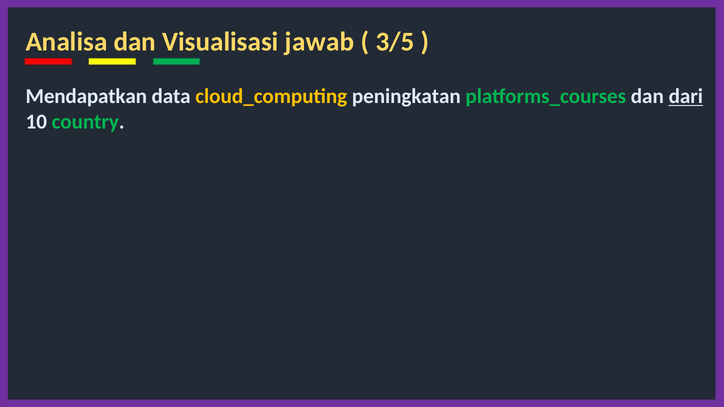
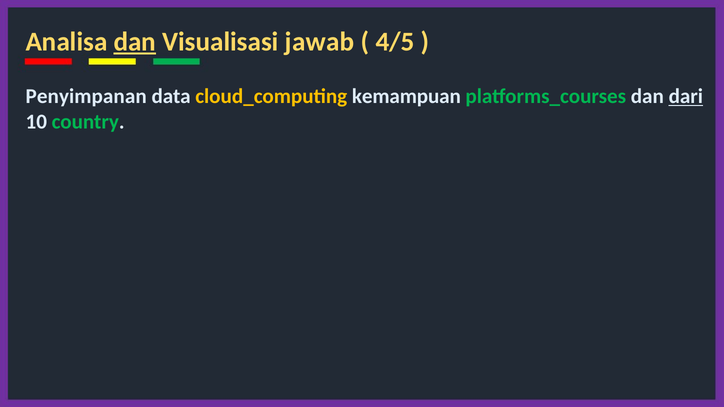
dan underline: none -> present (135, 42)
3/5: 3/5 -> 4/5 (395, 42)
Mendapatkan: Mendapatkan -> Penyimpanan (86, 96)
peningkatan: peningkatan -> kemampuan (406, 96)
